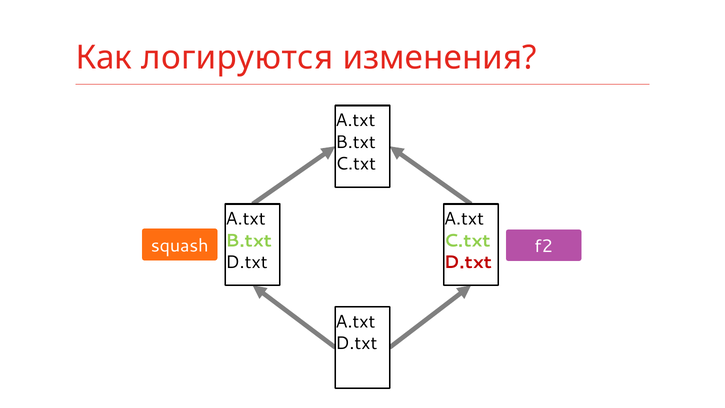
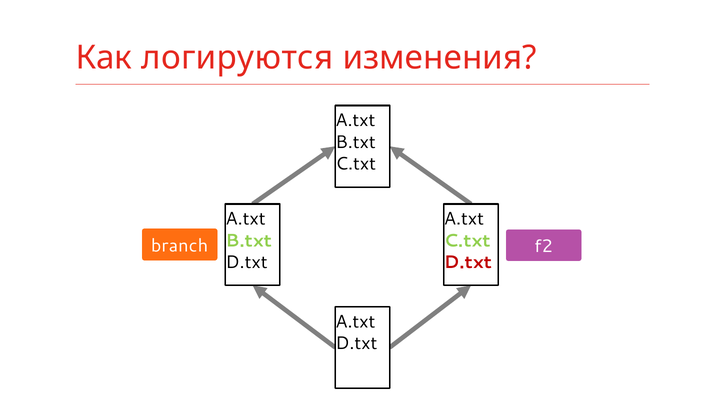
squash: squash -> branch (180, 246)
